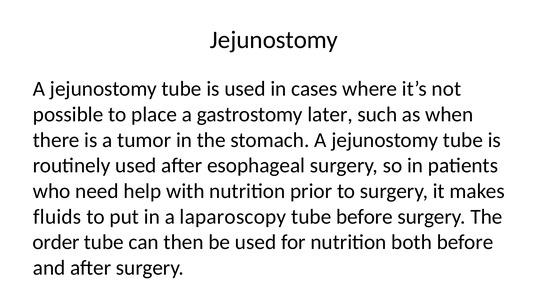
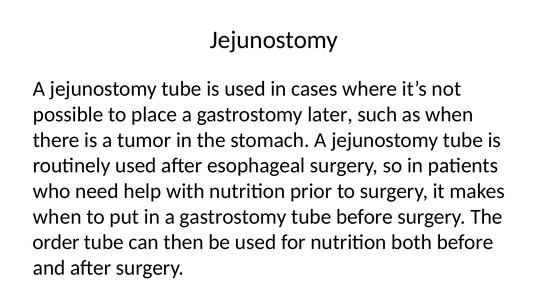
fluids: fluids -> when (57, 217)
in a laparoscopy: laparoscopy -> gastrostomy (233, 217)
